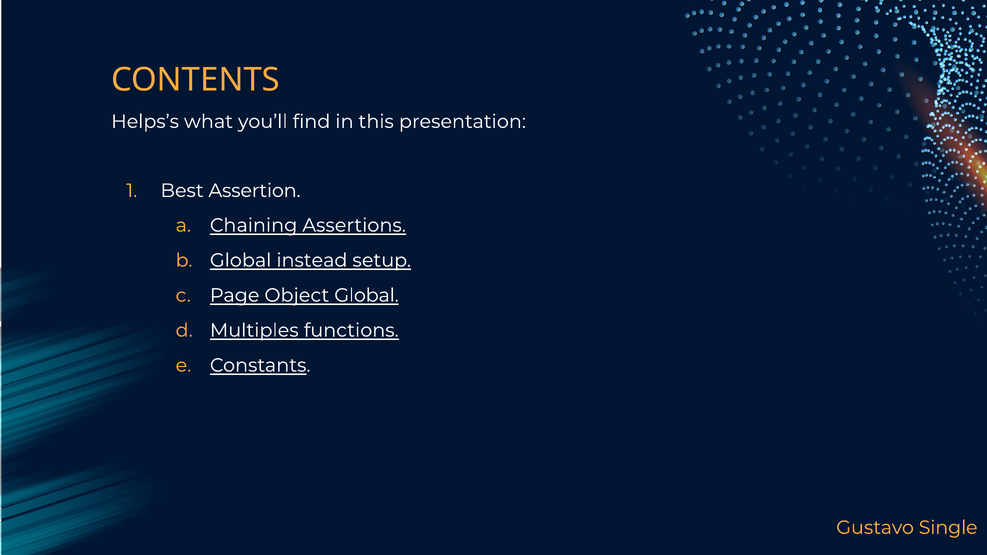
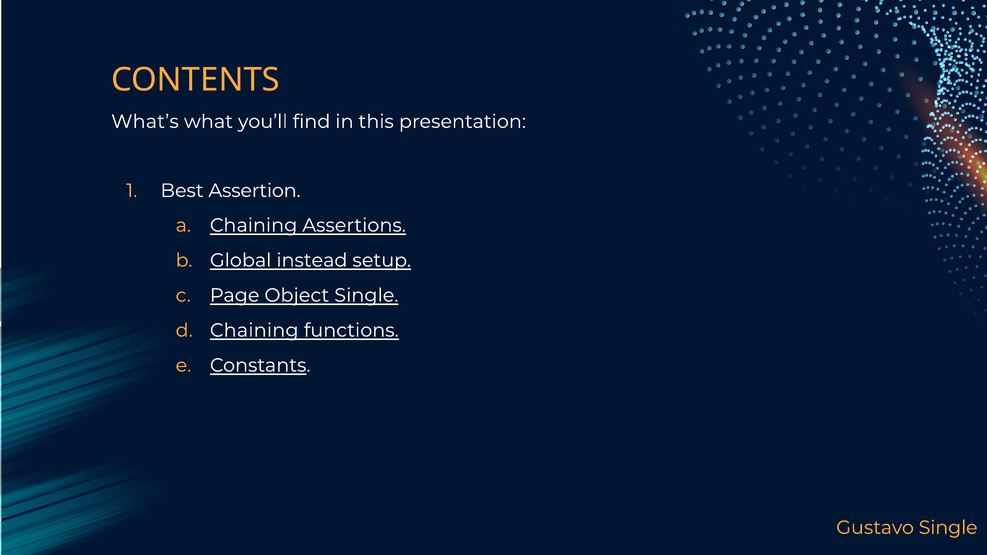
Helps’s: Helps’s -> What’s (145, 122)
Object Global: Global -> Single (366, 295)
Multiples: Multiples -> Chaining (254, 330)
